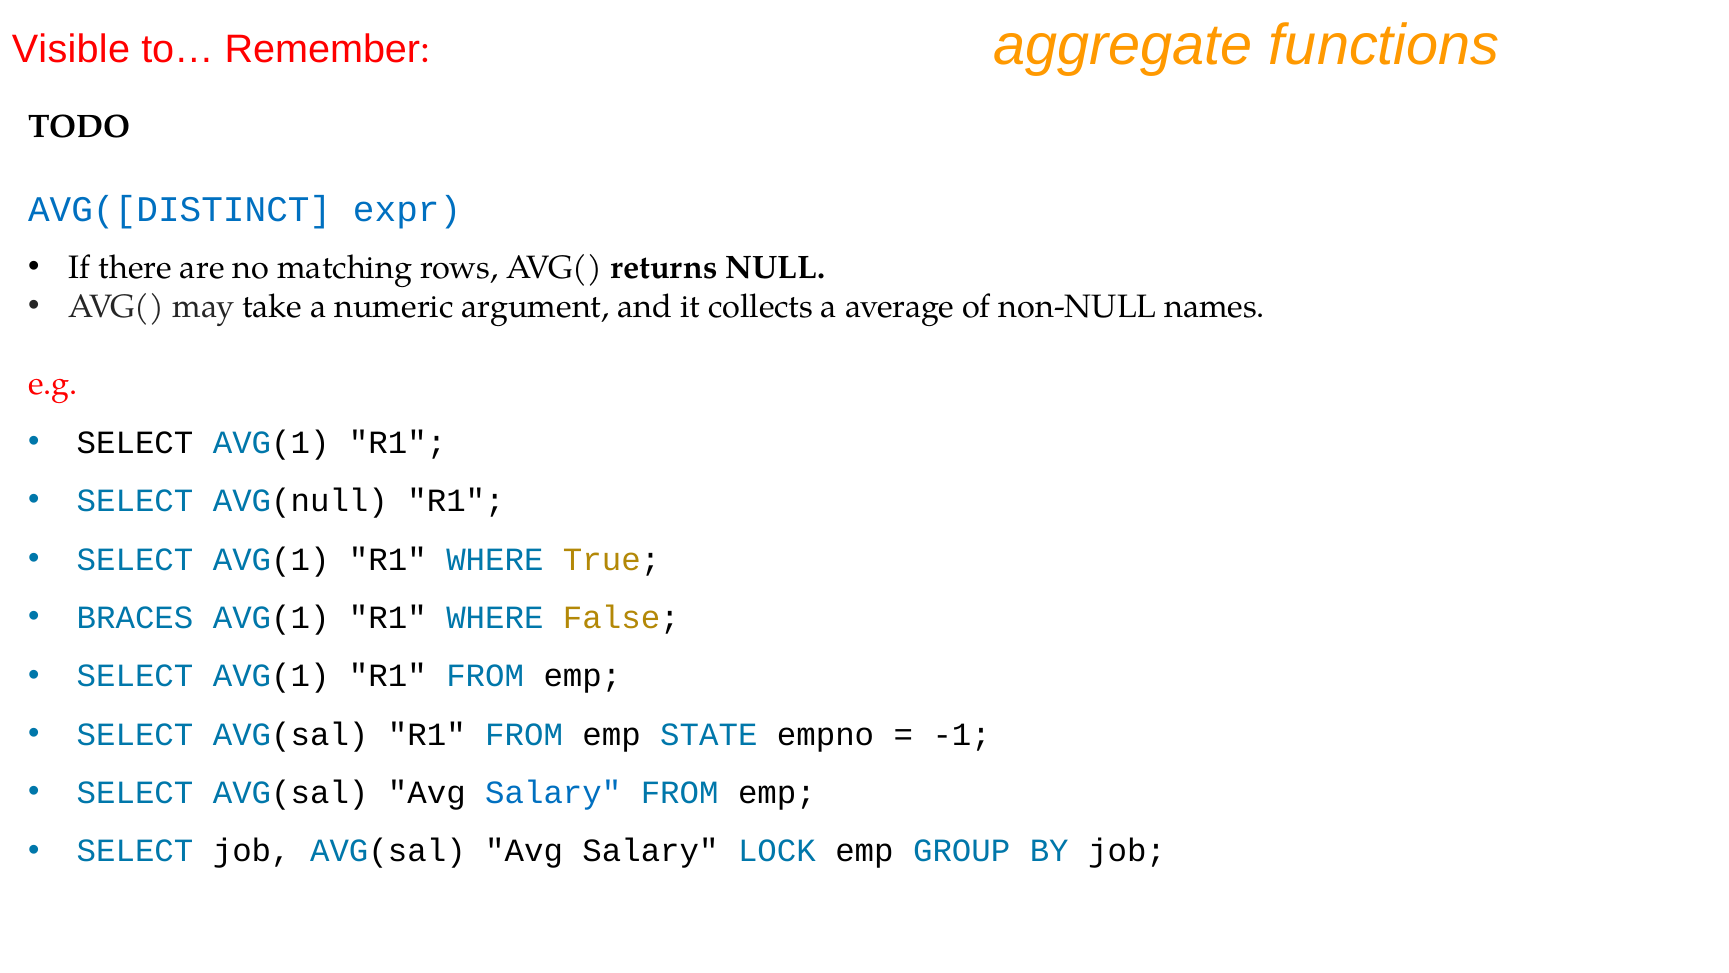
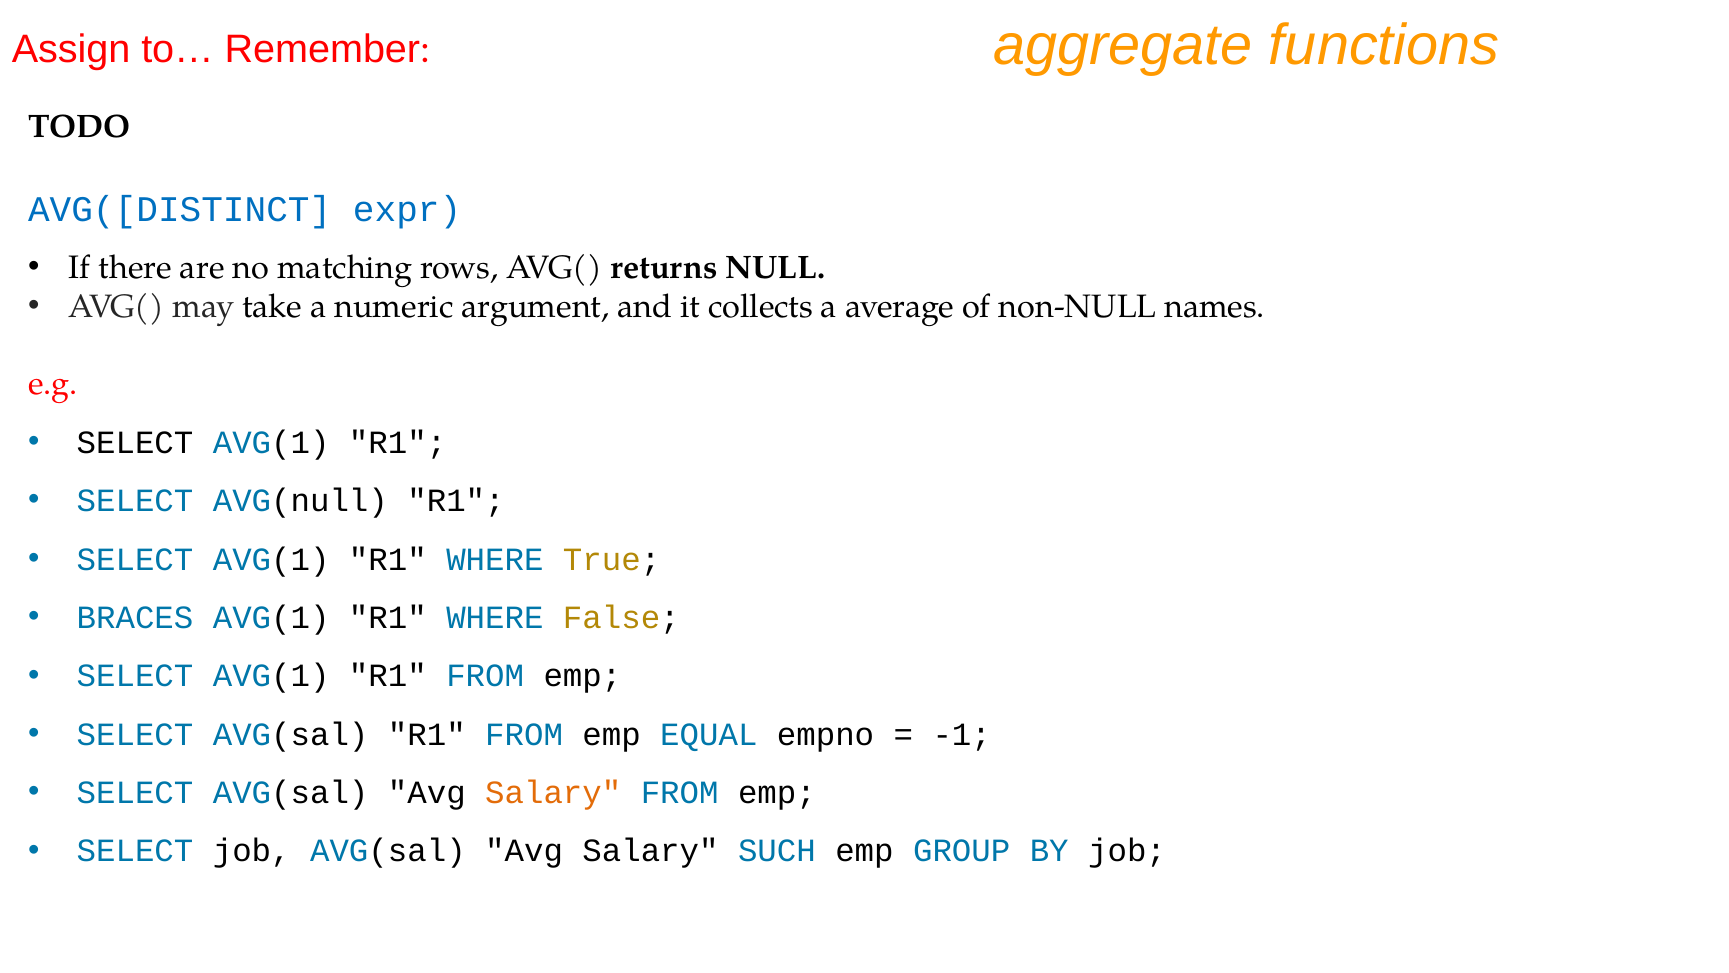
Visible: Visible -> Assign (71, 49)
STATE: STATE -> EQUAL (709, 734)
Salary colour: blue -> orange (553, 792)
LOCK: LOCK -> SUCH (777, 851)
